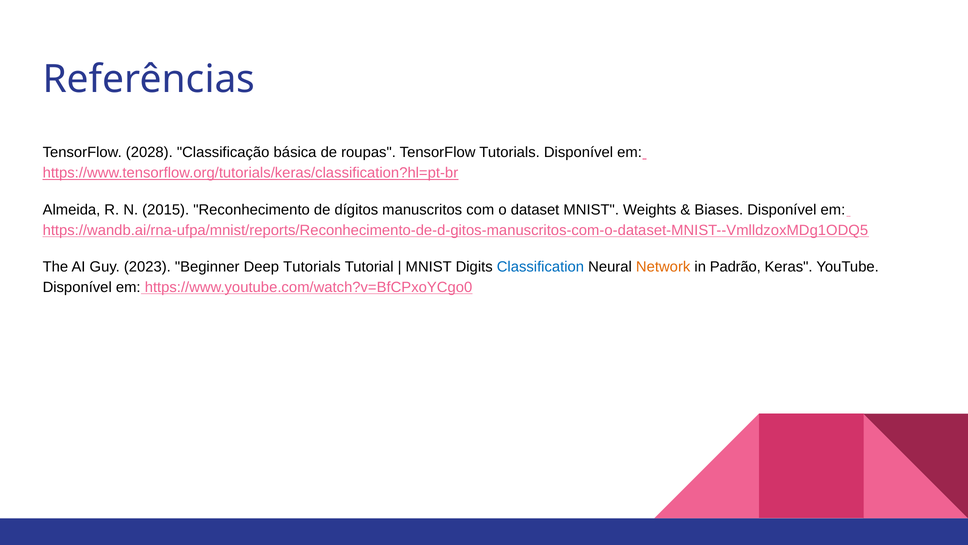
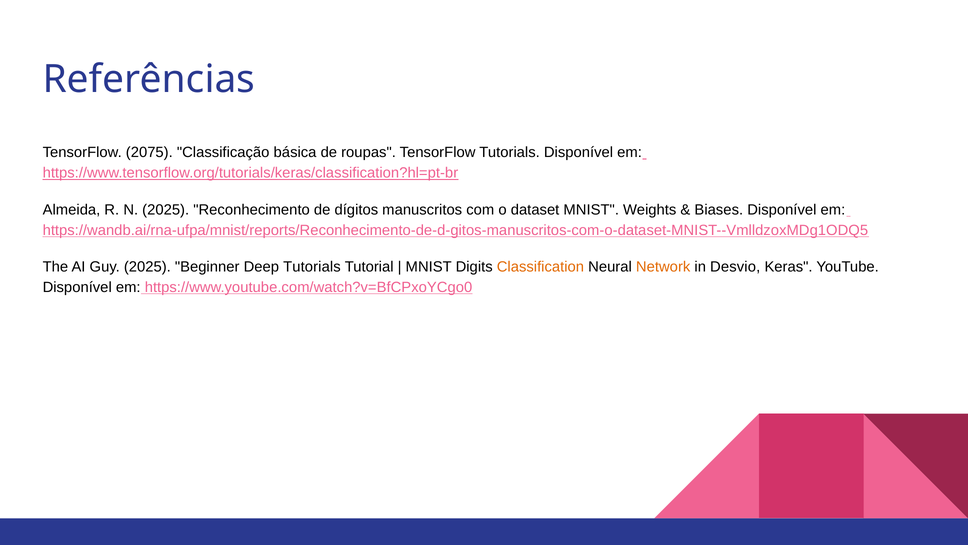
2028: 2028 -> 2075 (149, 152)
N 2015: 2015 -> 2025 (166, 210)
Guy 2023: 2023 -> 2025 (147, 267)
Classification colour: blue -> orange (540, 267)
Padrão: Padrão -> Desvio (735, 267)
